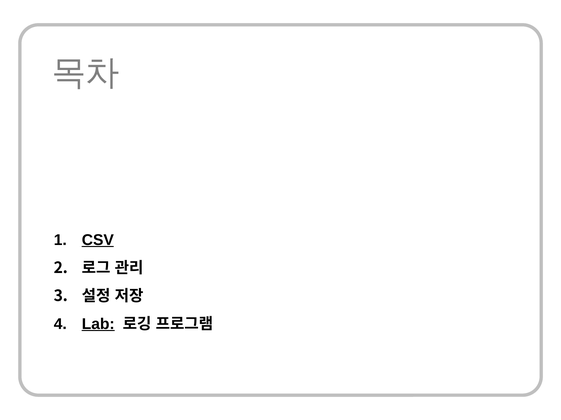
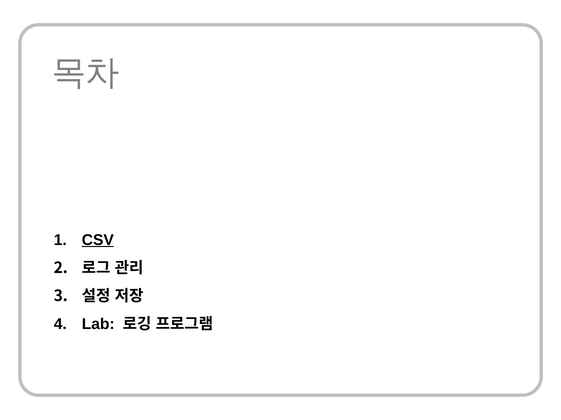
Lab underline: present -> none (98, 324)
